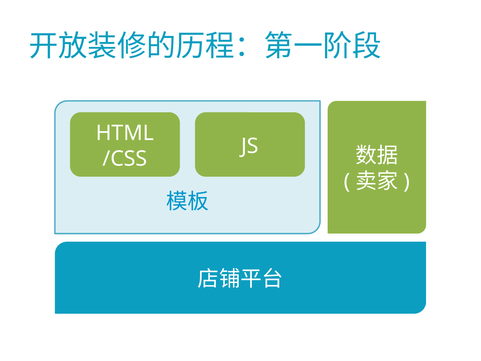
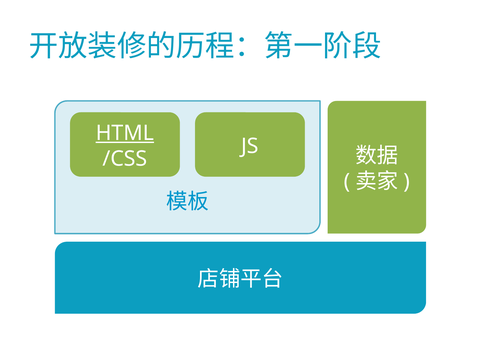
HTML underline: none -> present (125, 133)
